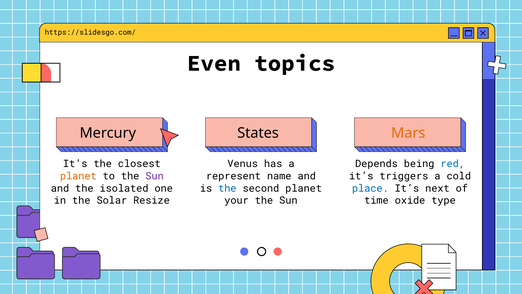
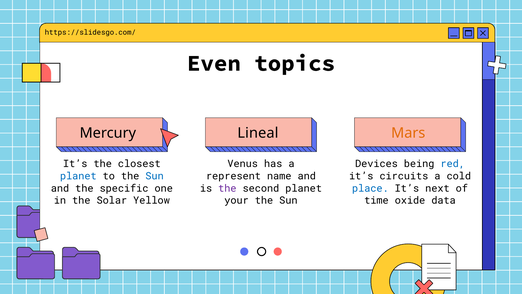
States: States -> Lineal (258, 133)
Depends: Depends -> Devices (376, 164)
planet colour: orange -> blue (78, 176)
Sun colour: purple -> blue (155, 176)
triggers: triggers -> circuits (404, 176)
isolated: isolated -> specific (124, 188)
the colour: blue -> purple (227, 188)
Resize: Resize -> Yellow (151, 200)
type: type -> data (444, 200)
